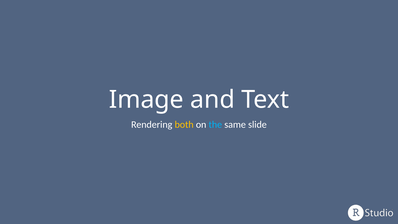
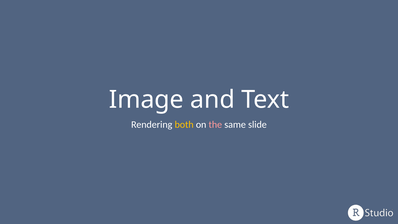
the colour: light blue -> pink (215, 124)
